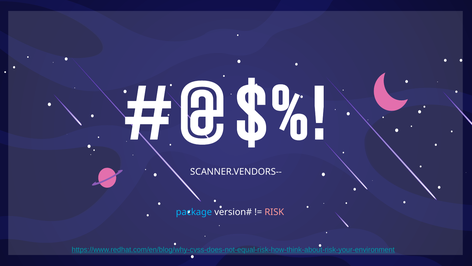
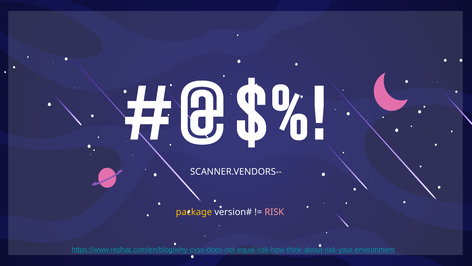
package colour: light blue -> yellow (194, 212)
